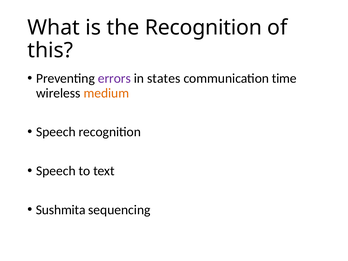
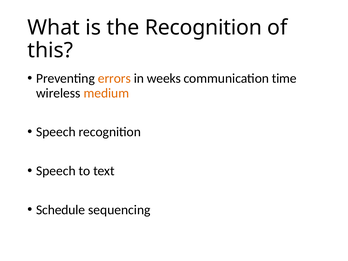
errors colour: purple -> orange (114, 78)
states: states -> weeks (164, 78)
Sushmita: Sushmita -> Schedule (61, 210)
